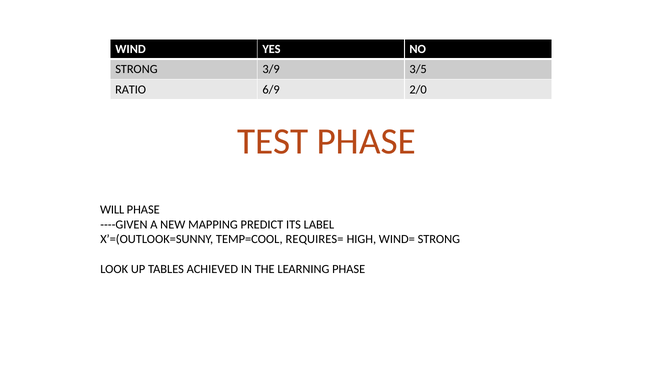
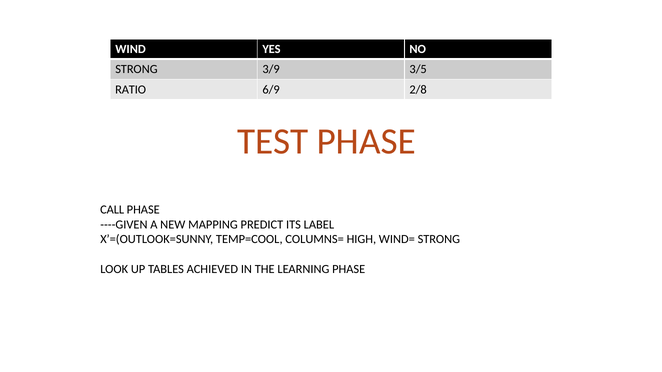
2/0: 2/0 -> 2/8 (418, 90)
WILL: WILL -> CALL (112, 210)
REQUIRES=: REQUIRES= -> COLUMNS= (315, 240)
